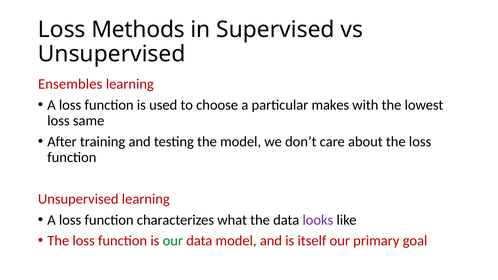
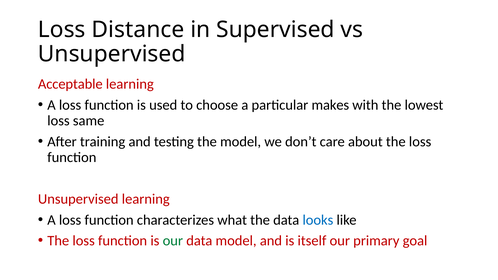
Methods: Methods -> Distance (138, 30)
Ensembles: Ensembles -> Acceptable (70, 84)
looks colour: purple -> blue (318, 220)
